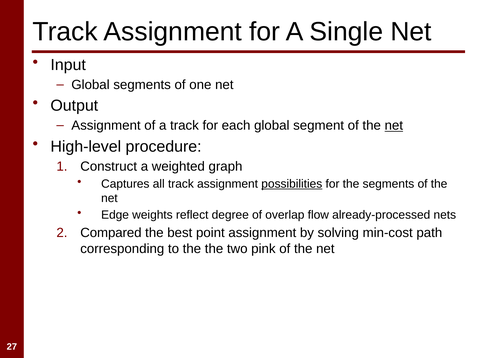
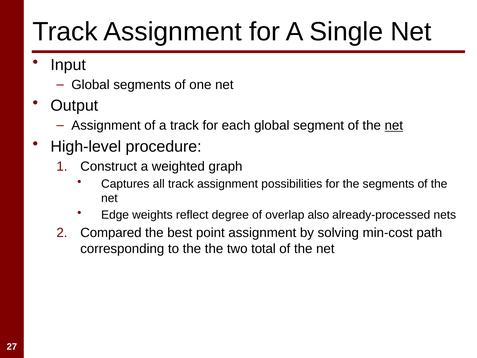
possibilities underline: present -> none (292, 184)
flow: flow -> also (318, 215)
pink: pink -> total (263, 248)
